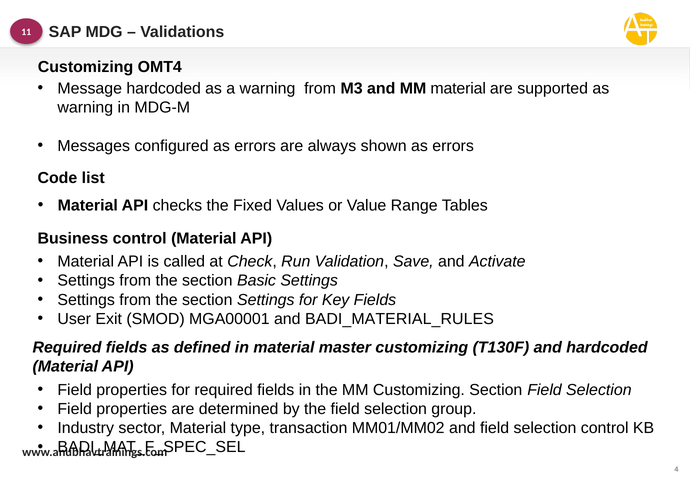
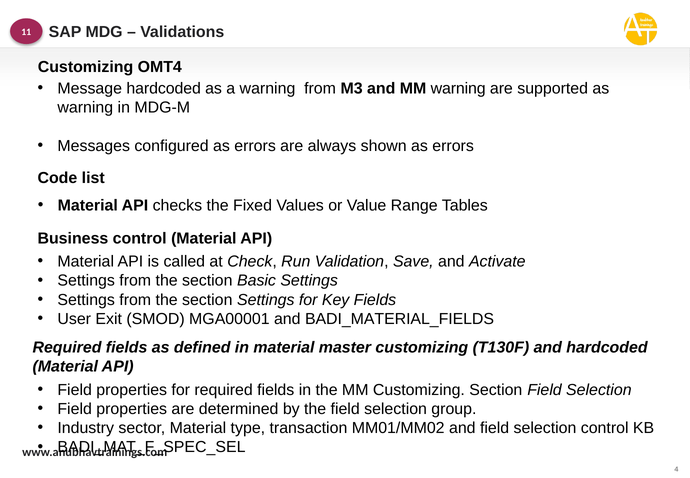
MM material: material -> warning (458, 89)
BADI_MATERIAL_RULES: BADI_MATERIAL_RULES -> BADI_MATERIAL_FIELDS (400, 319)
